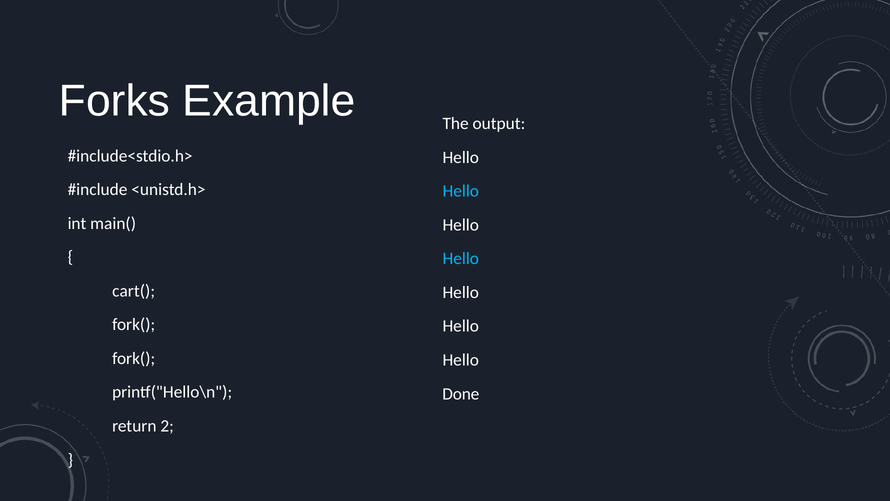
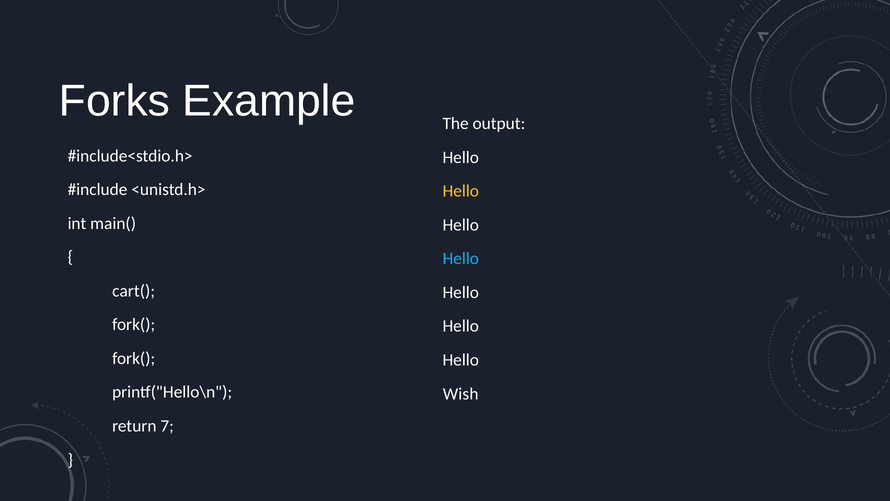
Hello colour: light blue -> yellow (461, 191)
Done: Done -> Wish (461, 394)
2: 2 -> 7 (167, 426)
